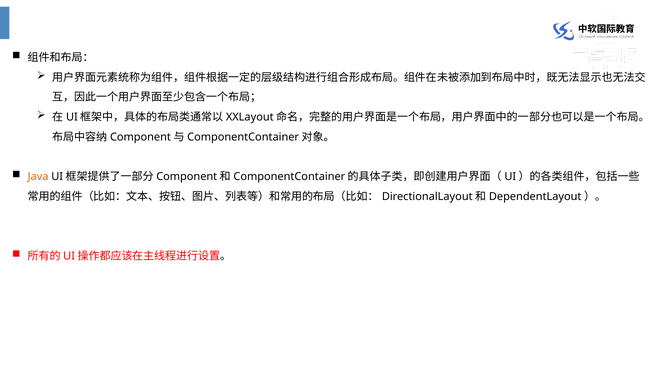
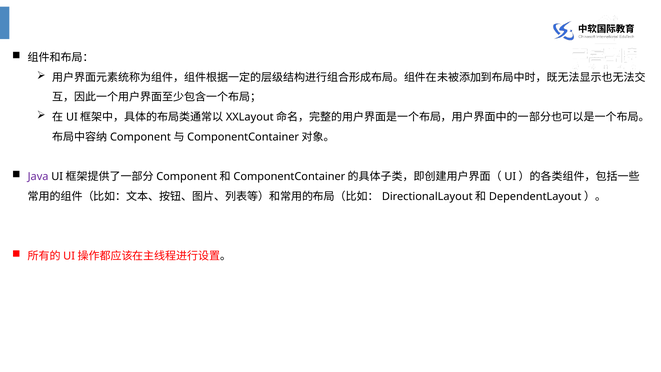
Java colour: orange -> purple (38, 176)
